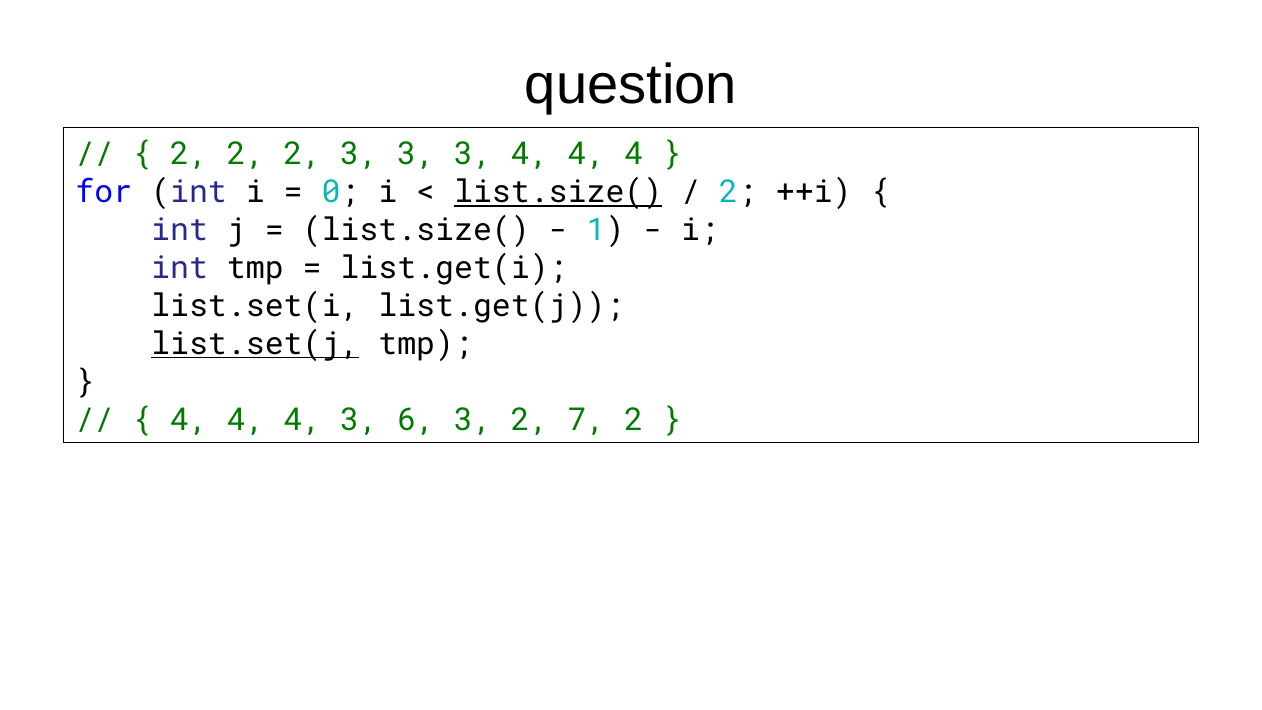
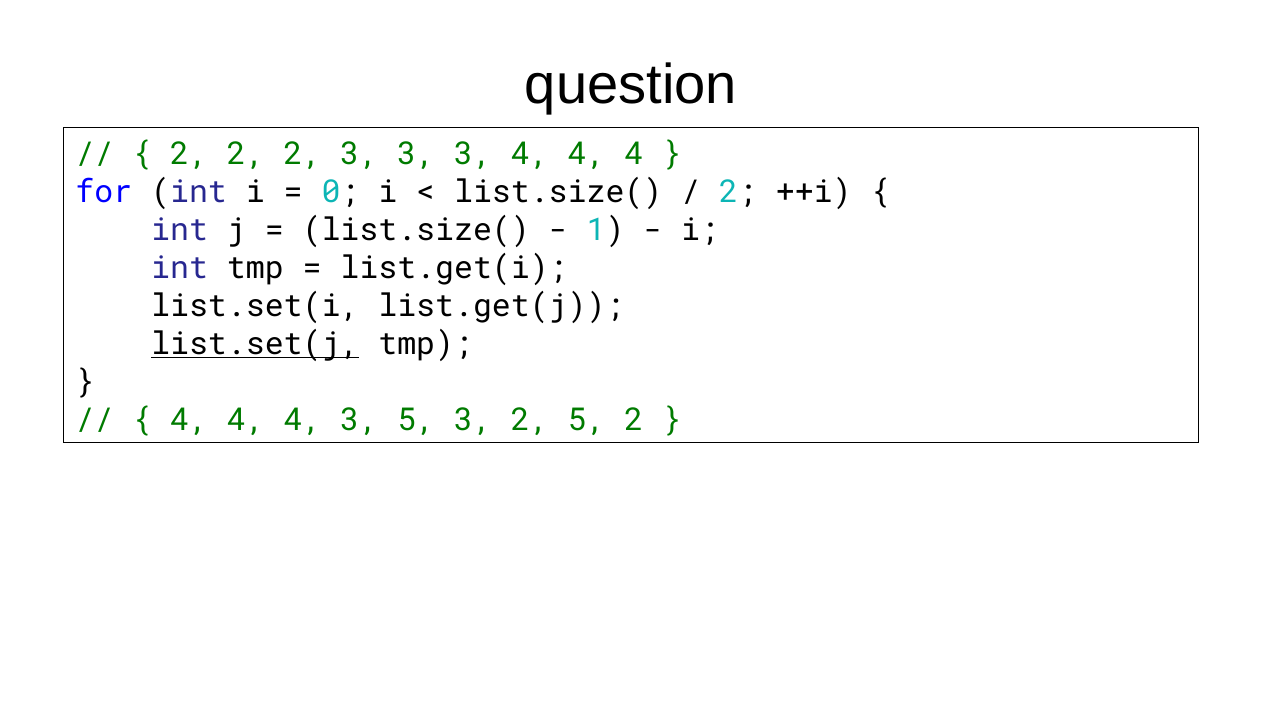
list.size( underline: present -> none (558, 192)
3 6: 6 -> 5 (416, 420)
2 7: 7 -> 5 (587, 420)
